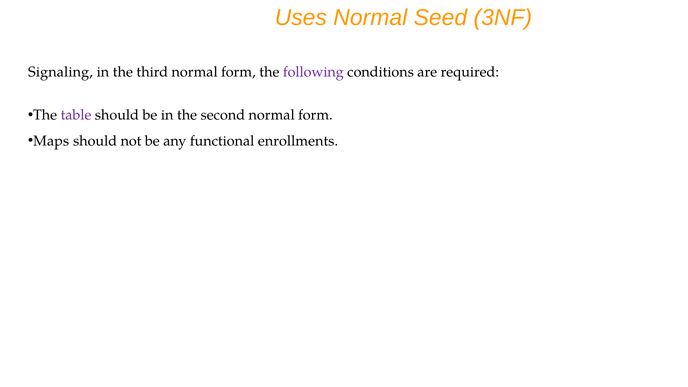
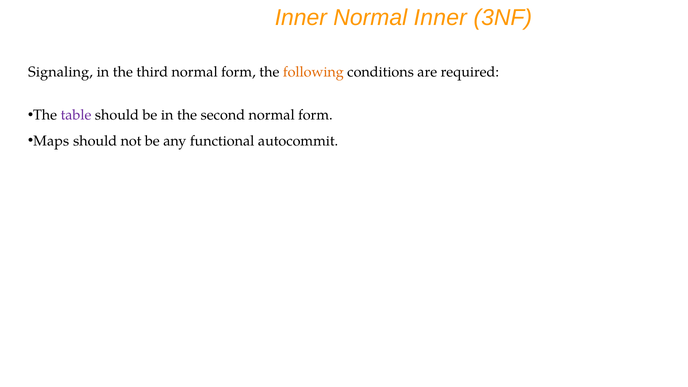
Uses: Uses -> Inner (301, 18)
Normal Seed: Seed -> Inner (440, 18)
following colour: purple -> orange (313, 72)
enrollments: enrollments -> autocommit (298, 141)
